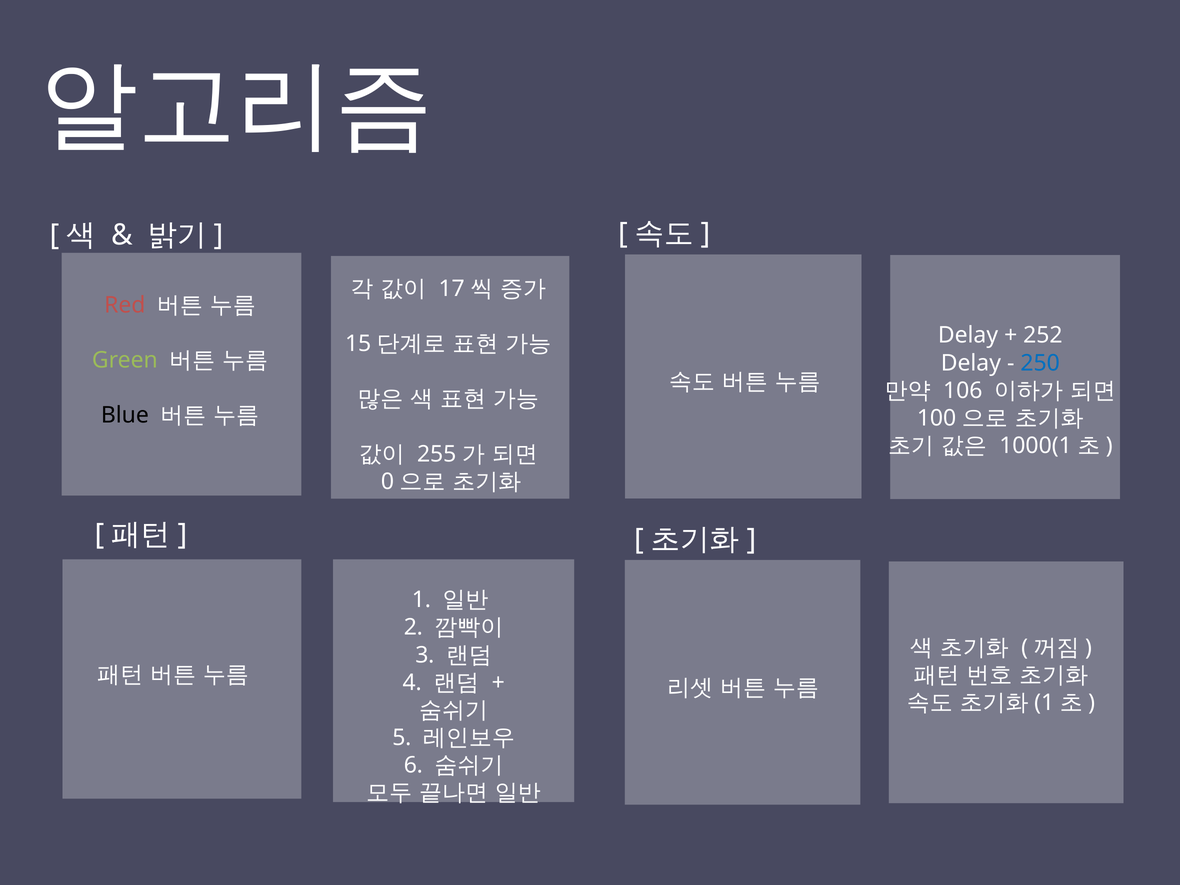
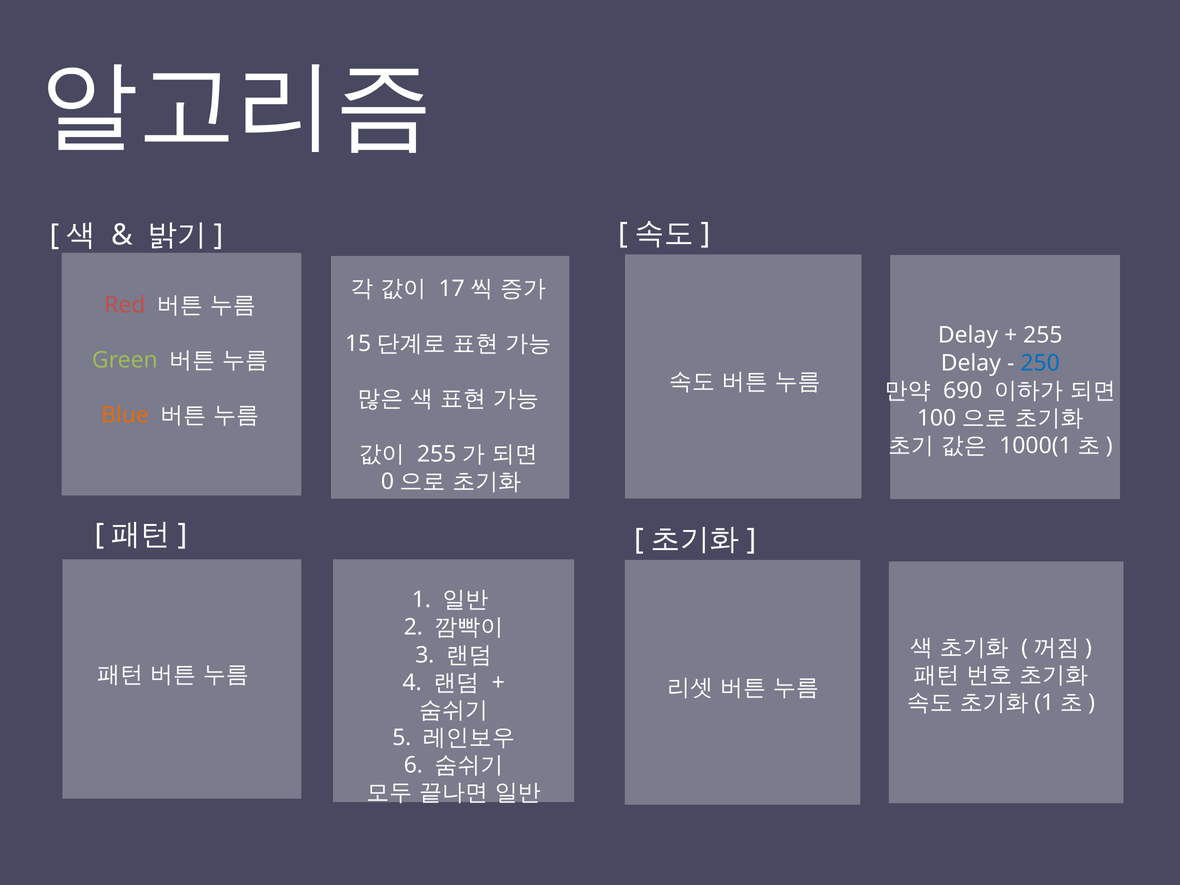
252: 252 -> 255 (1043, 335)
106: 106 -> 690 (963, 391)
Blue colour: black -> orange (125, 415)
